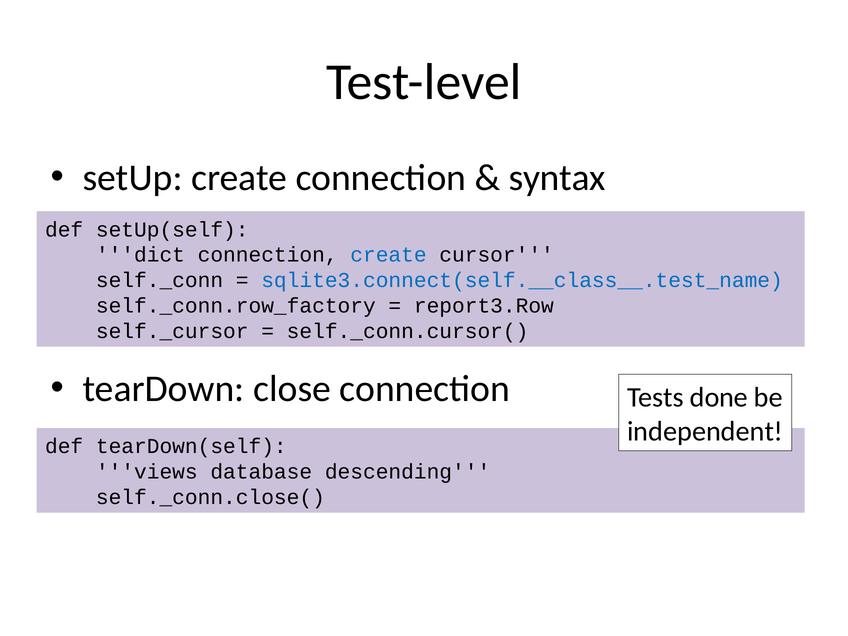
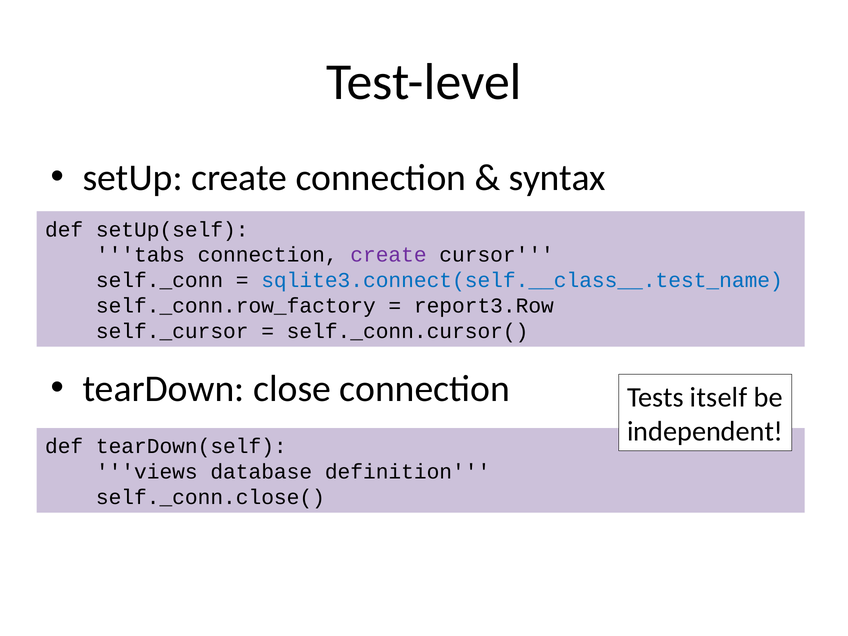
dict: dict -> tabs (140, 255)
create colour: blue -> purple (388, 255)
done: done -> itself (719, 398)
descending: descending -> definition (408, 472)
